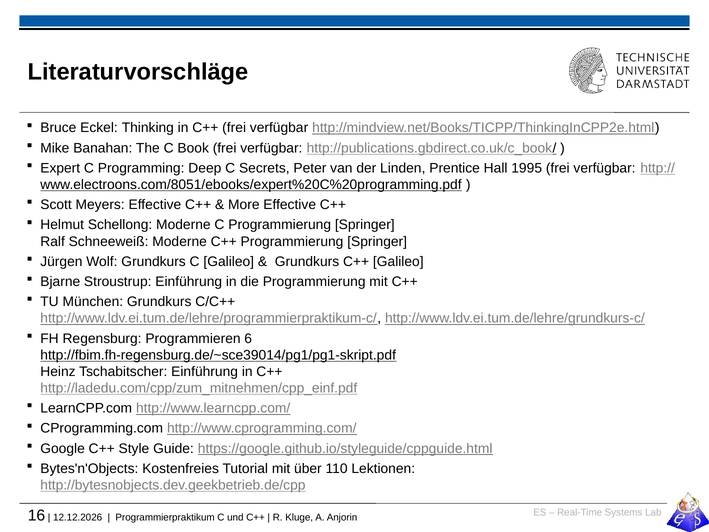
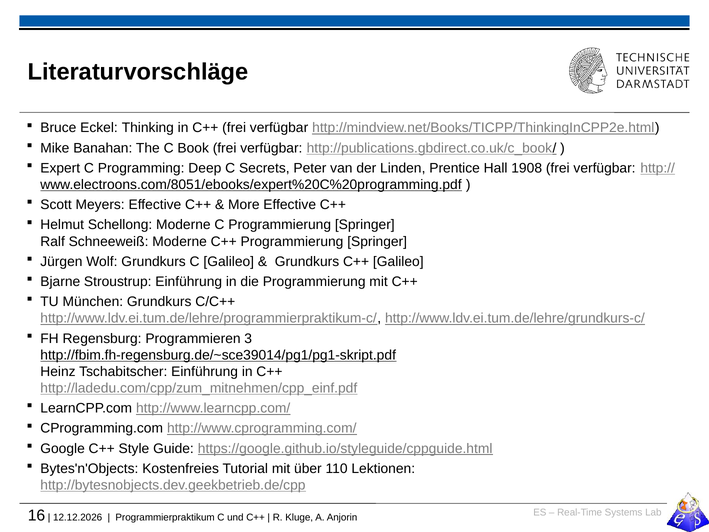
1995: 1995 -> 1908 (527, 168)
6: 6 -> 3 (248, 338)
